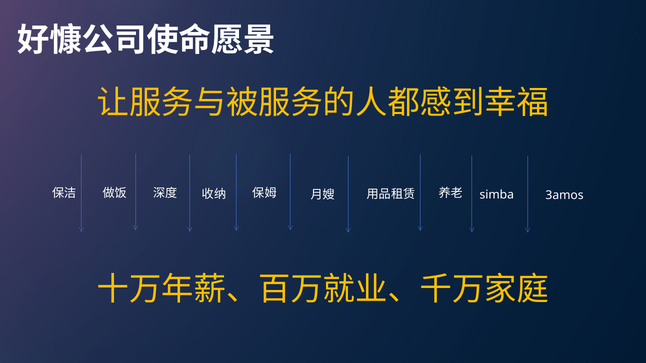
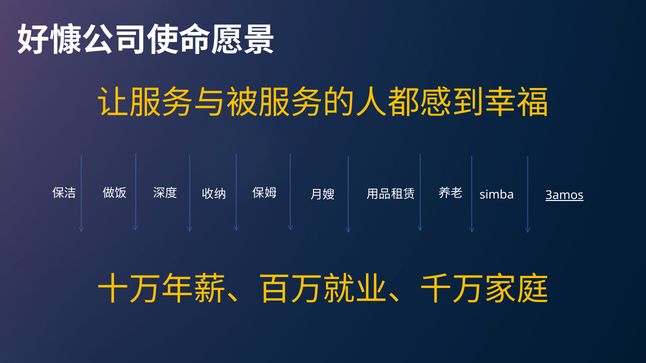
3amos underline: none -> present (565, 195)
